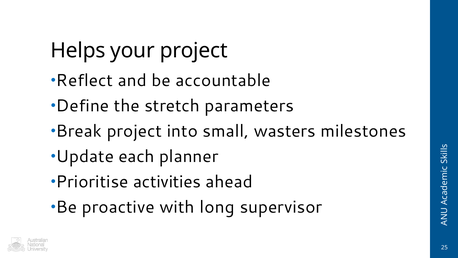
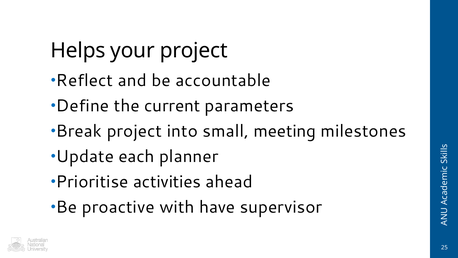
stretch: stretch -> current (172, 106)
wasters: wasters -> meeting (285, 131)
long: long -> have (217, 207)
